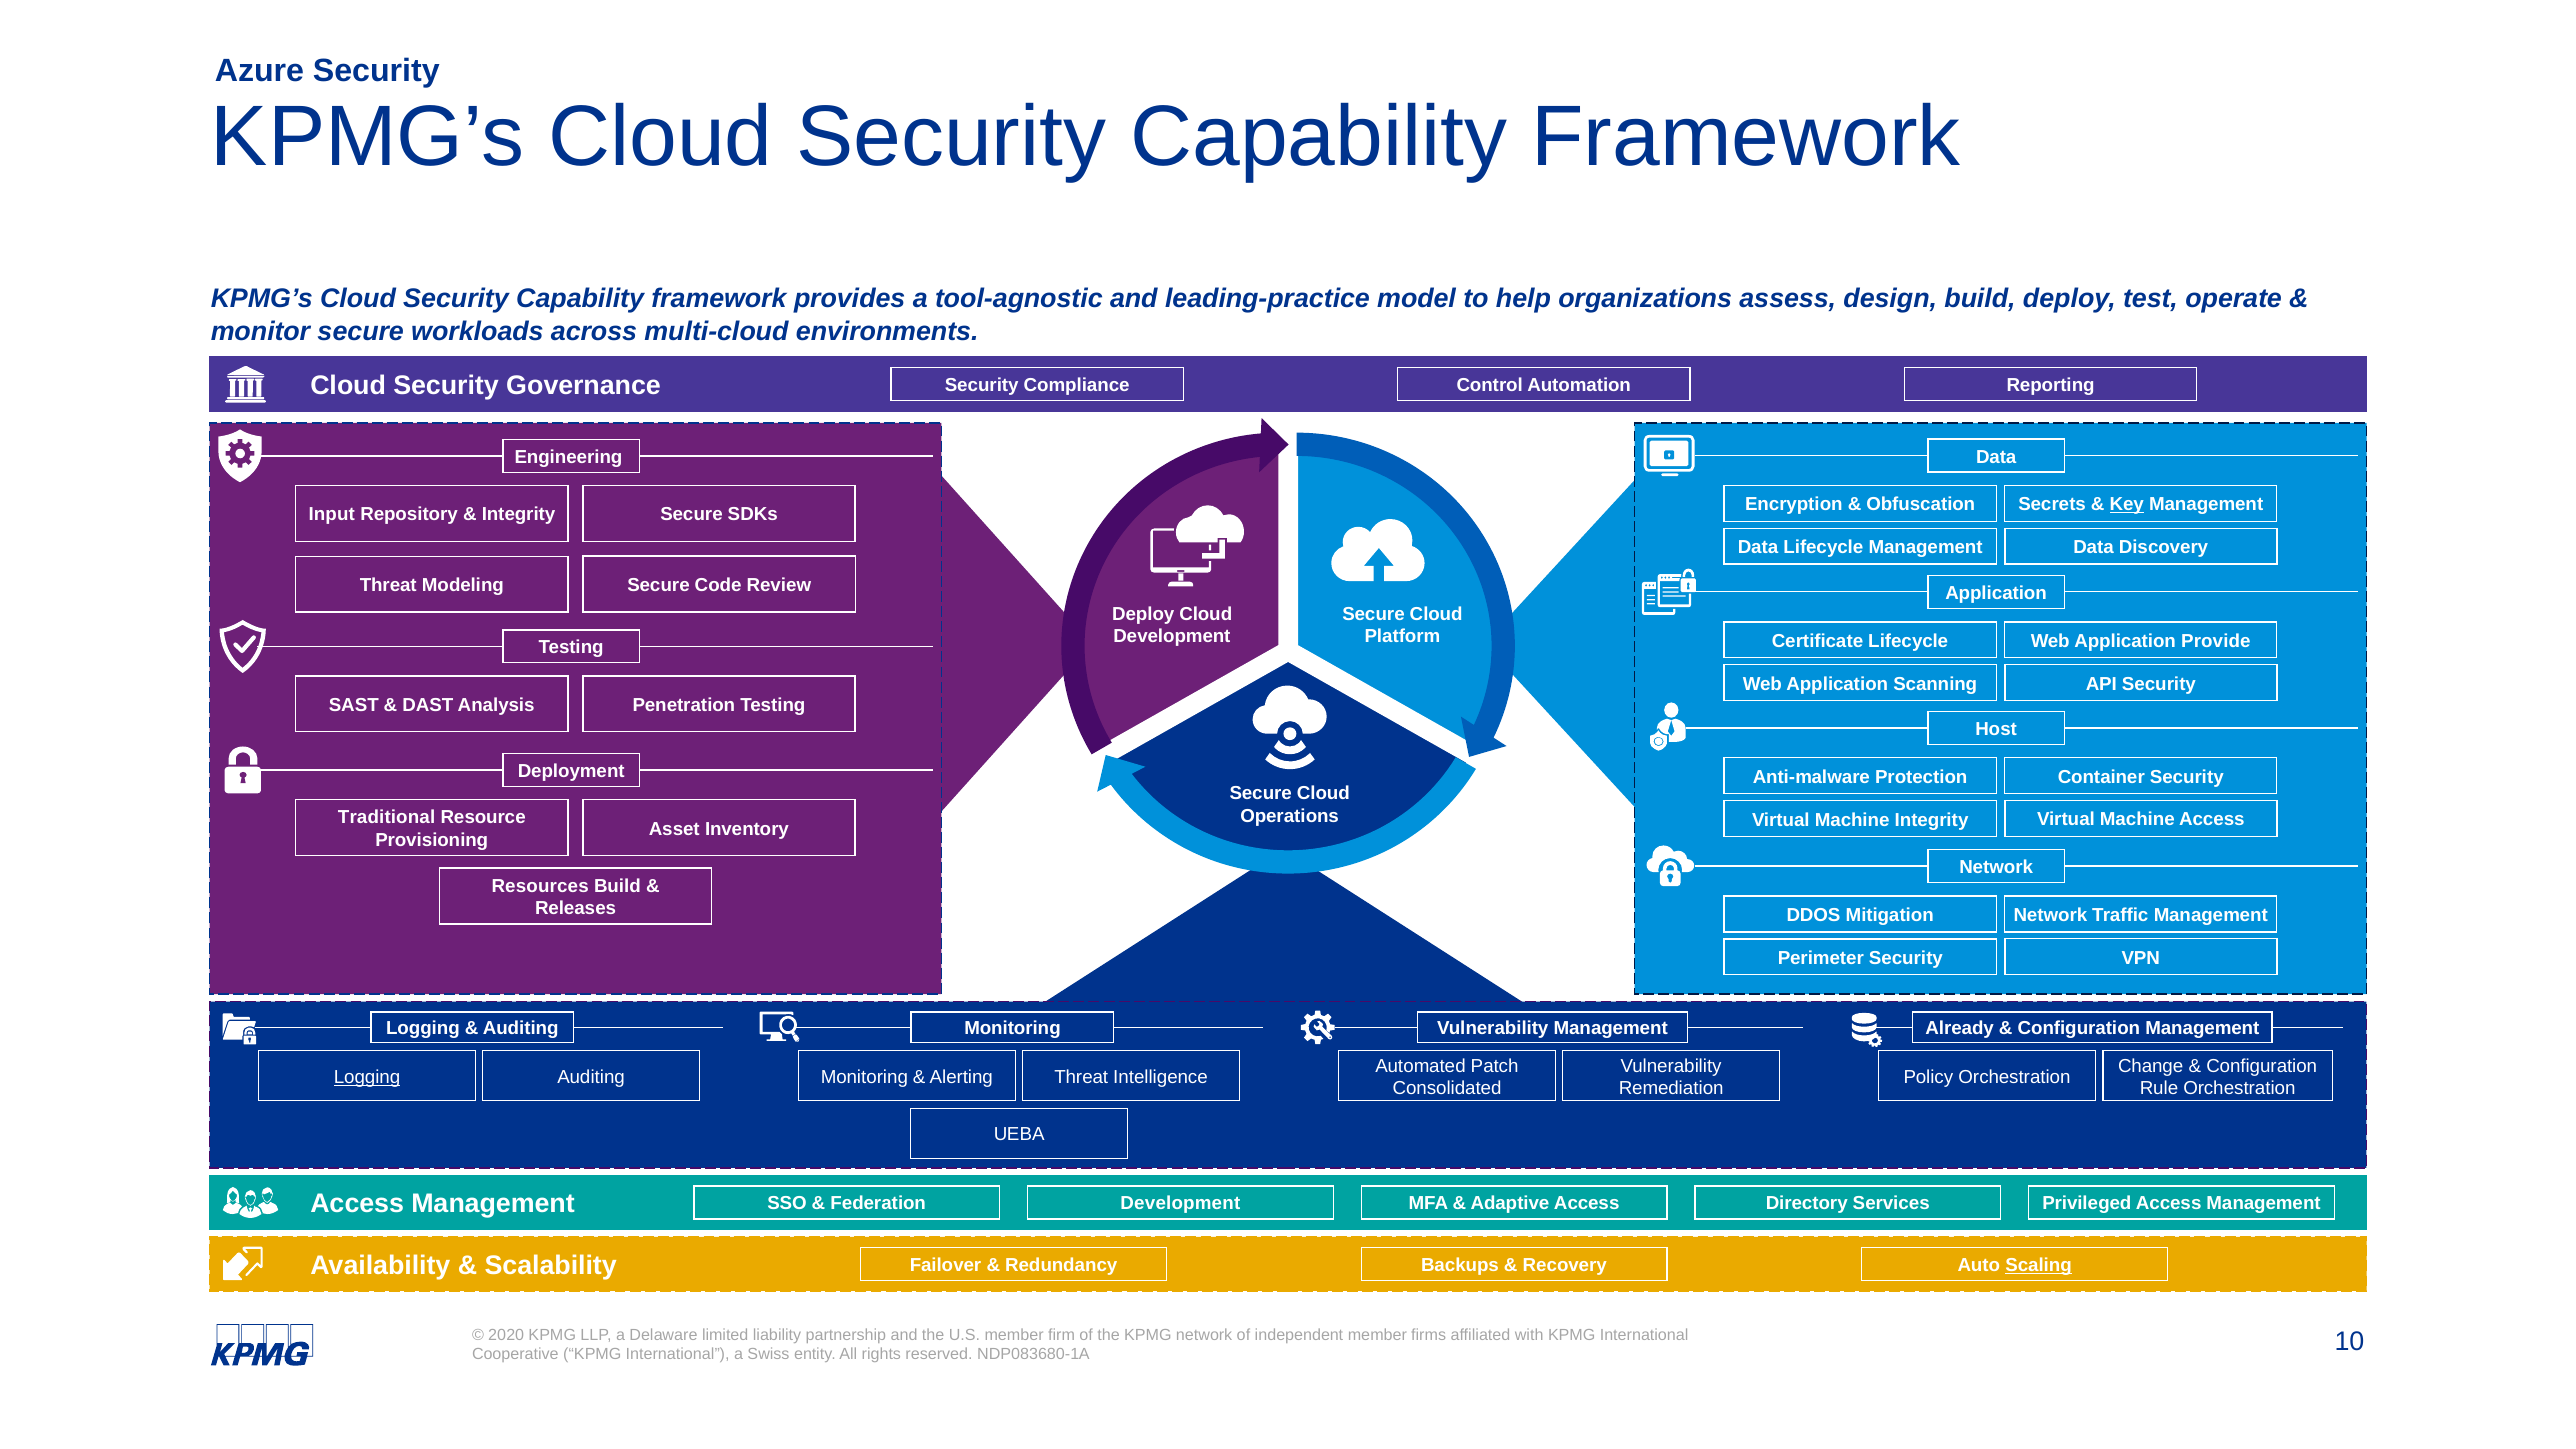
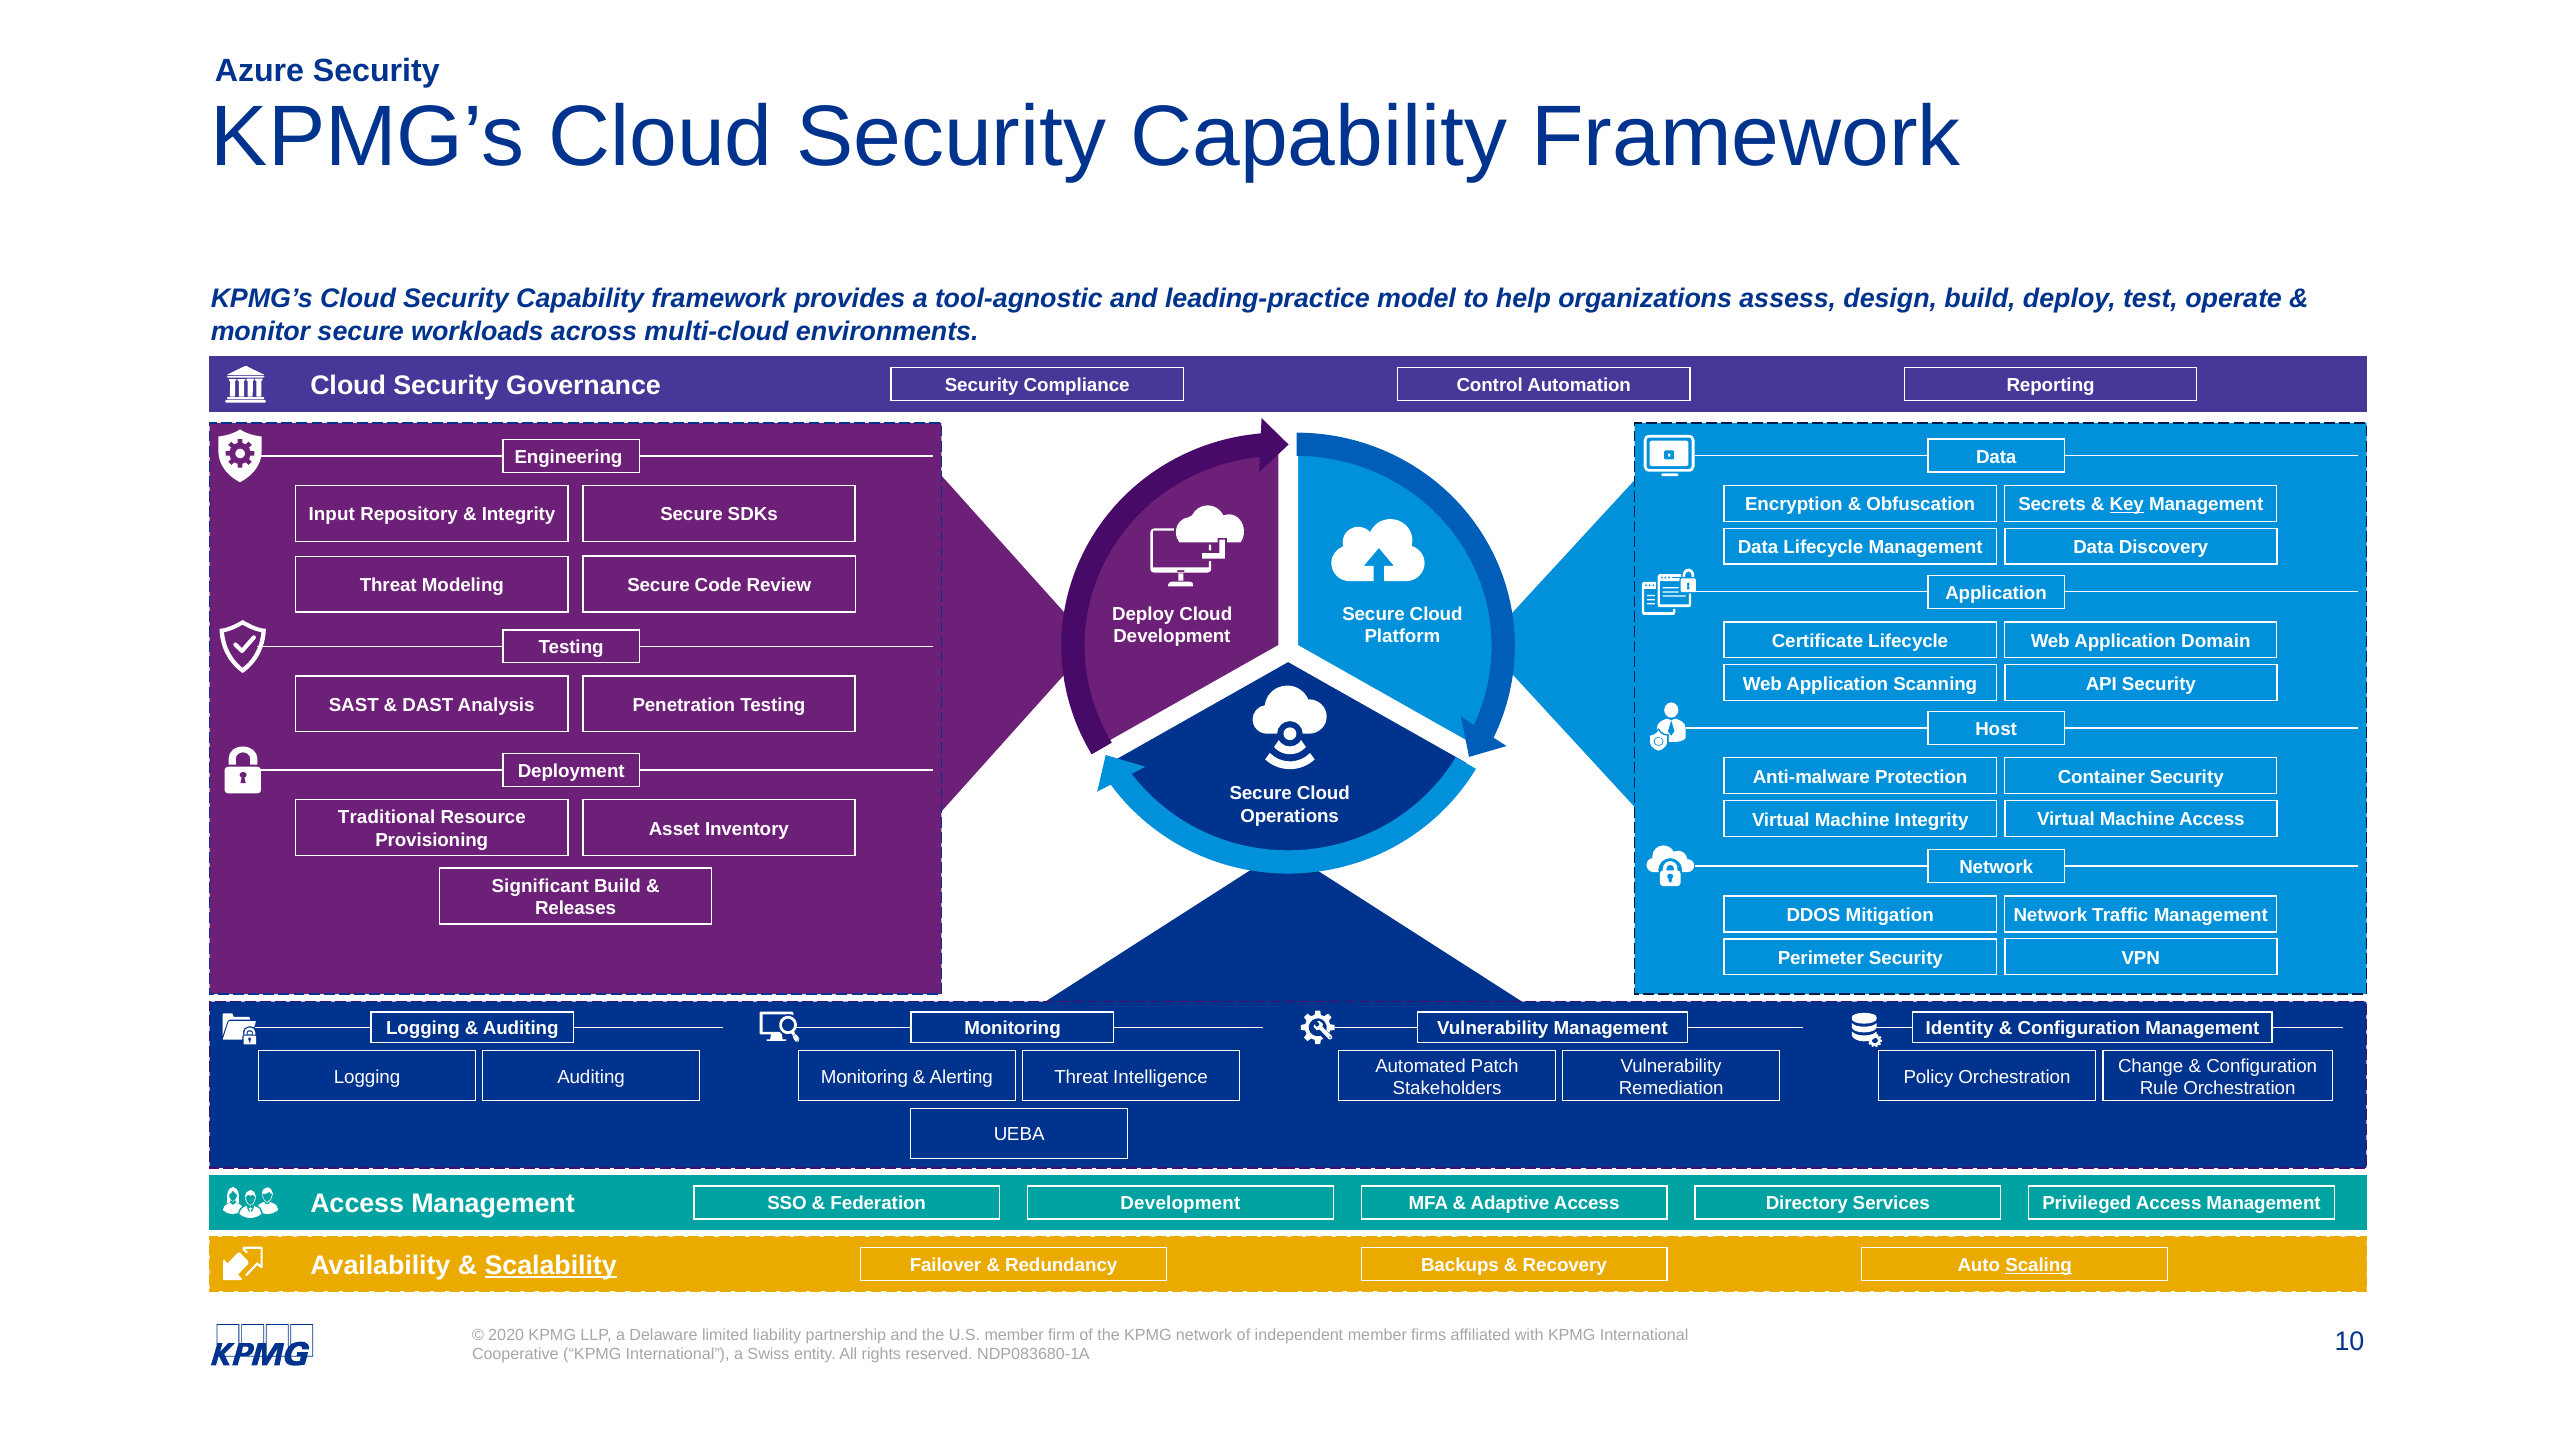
Provide: Provide -> Domain (2216, 641)
Resources: Resources -> Significant (540, 886)
Already: Already -> Identity (1960, 1028)
Logging underline: present -> none (367, 1077)
Consolidated: Consolidated -> Stakeholders (1447, 1088)
Scalability underline: none -> present (551, 1266)
